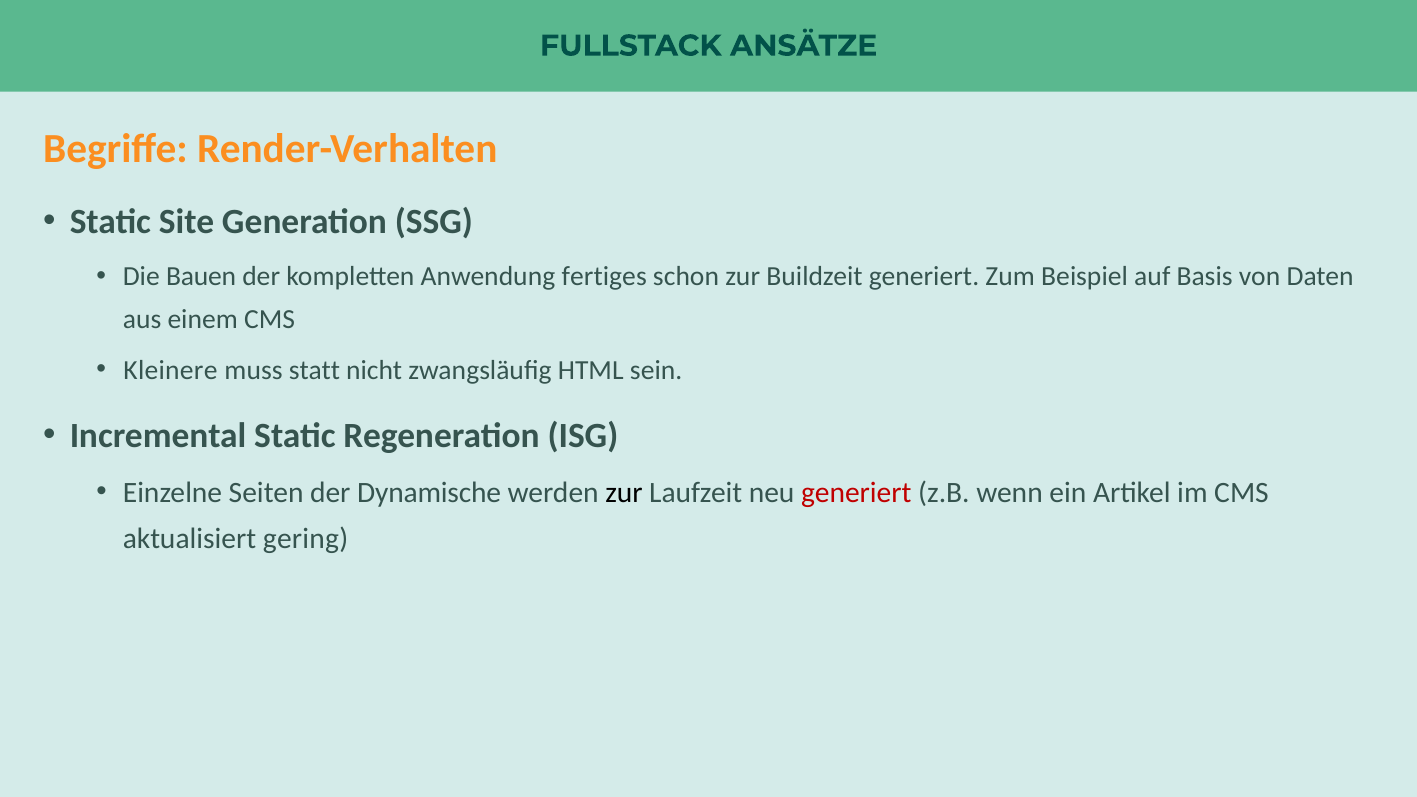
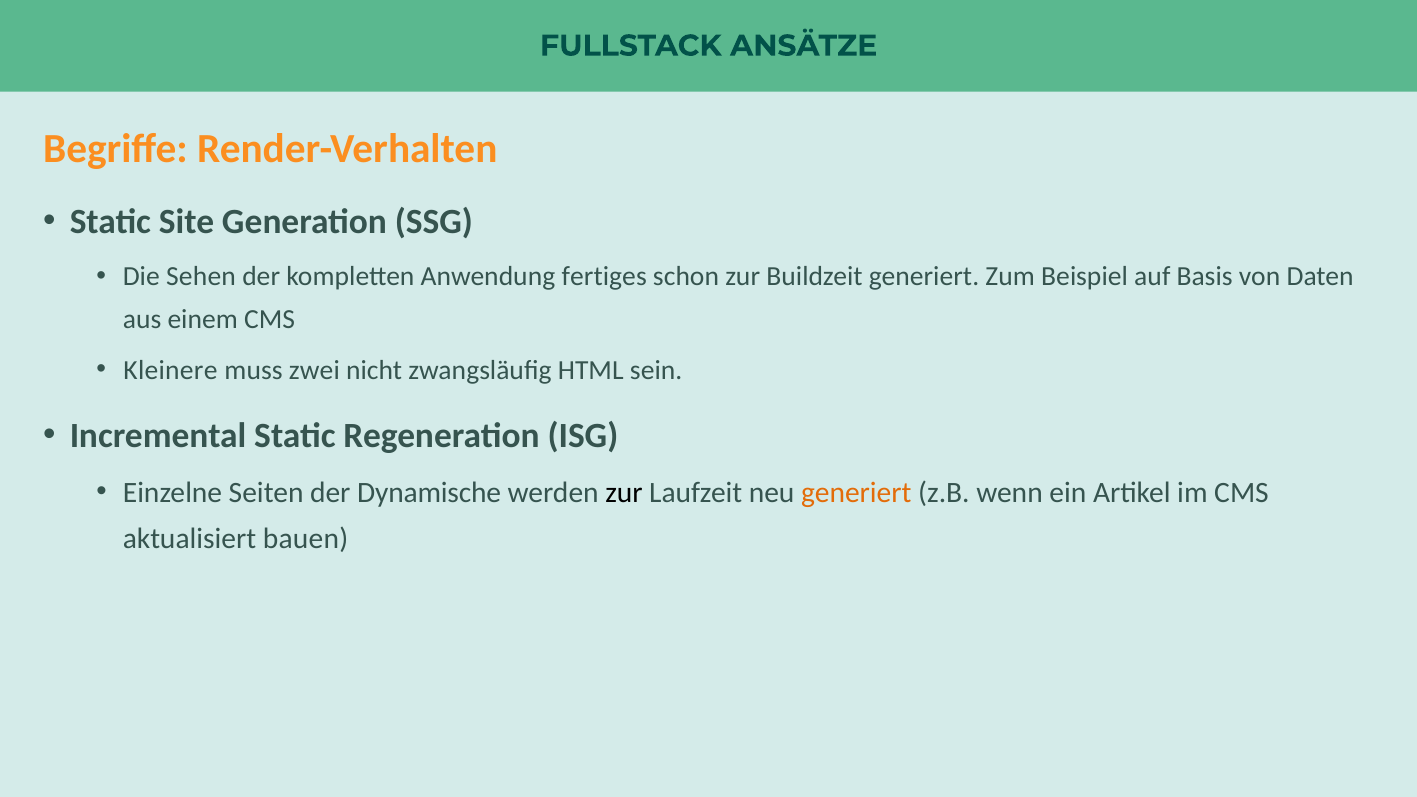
Bauen: Bauen -> Sehen (201, 277)
statt: statt -> zwei (314, 370)
generiert colour: red -> orange (856, 492)
gering: gering -> bauen (306, 538)
